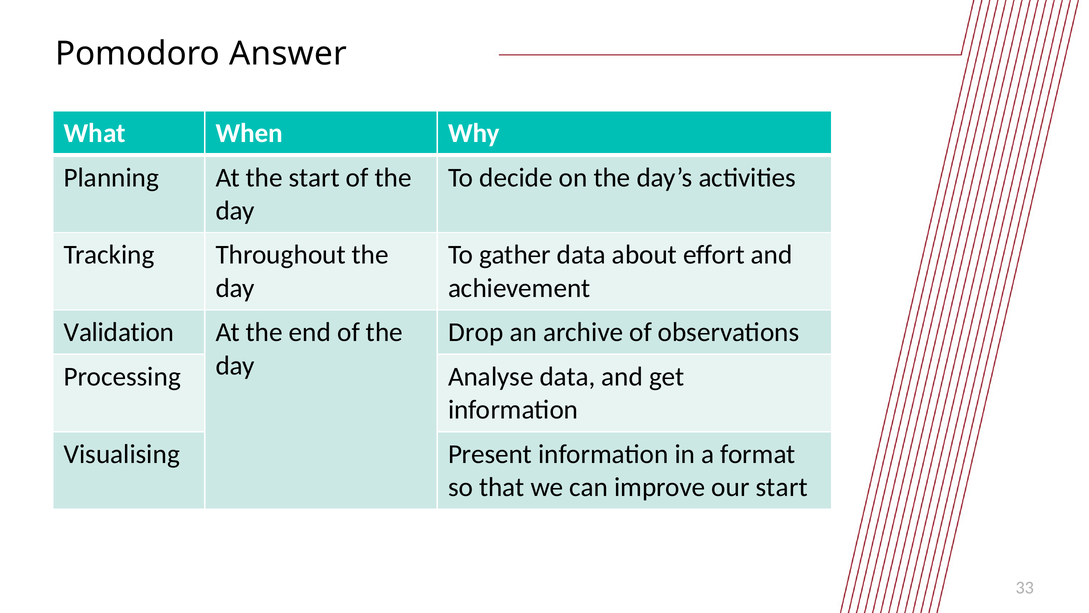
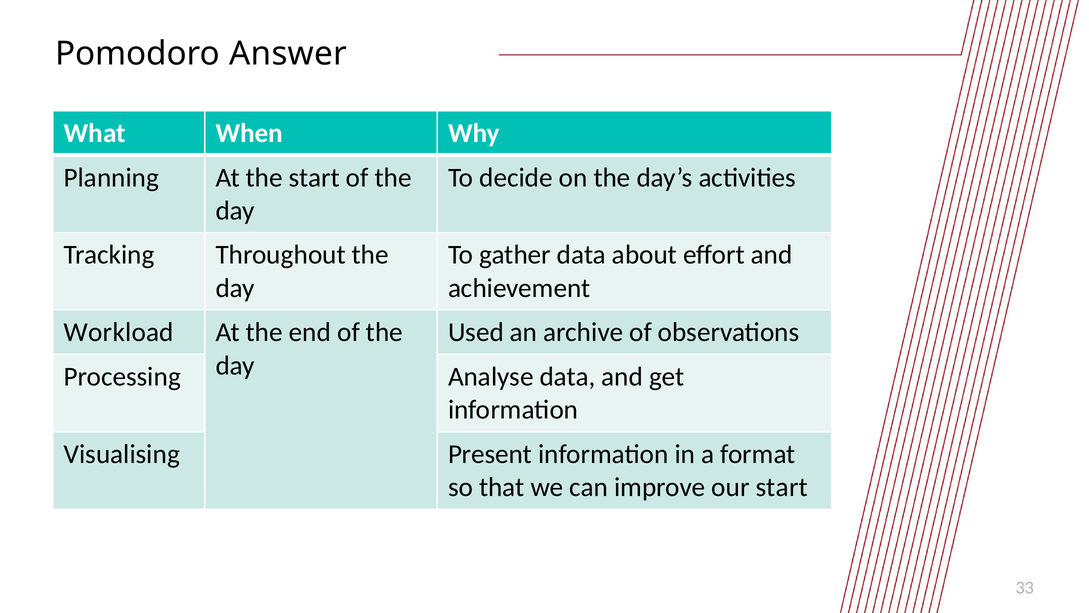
Validation: Validation -> Workload (119, 332)
Drop: Drop -> Used (476, 332)
